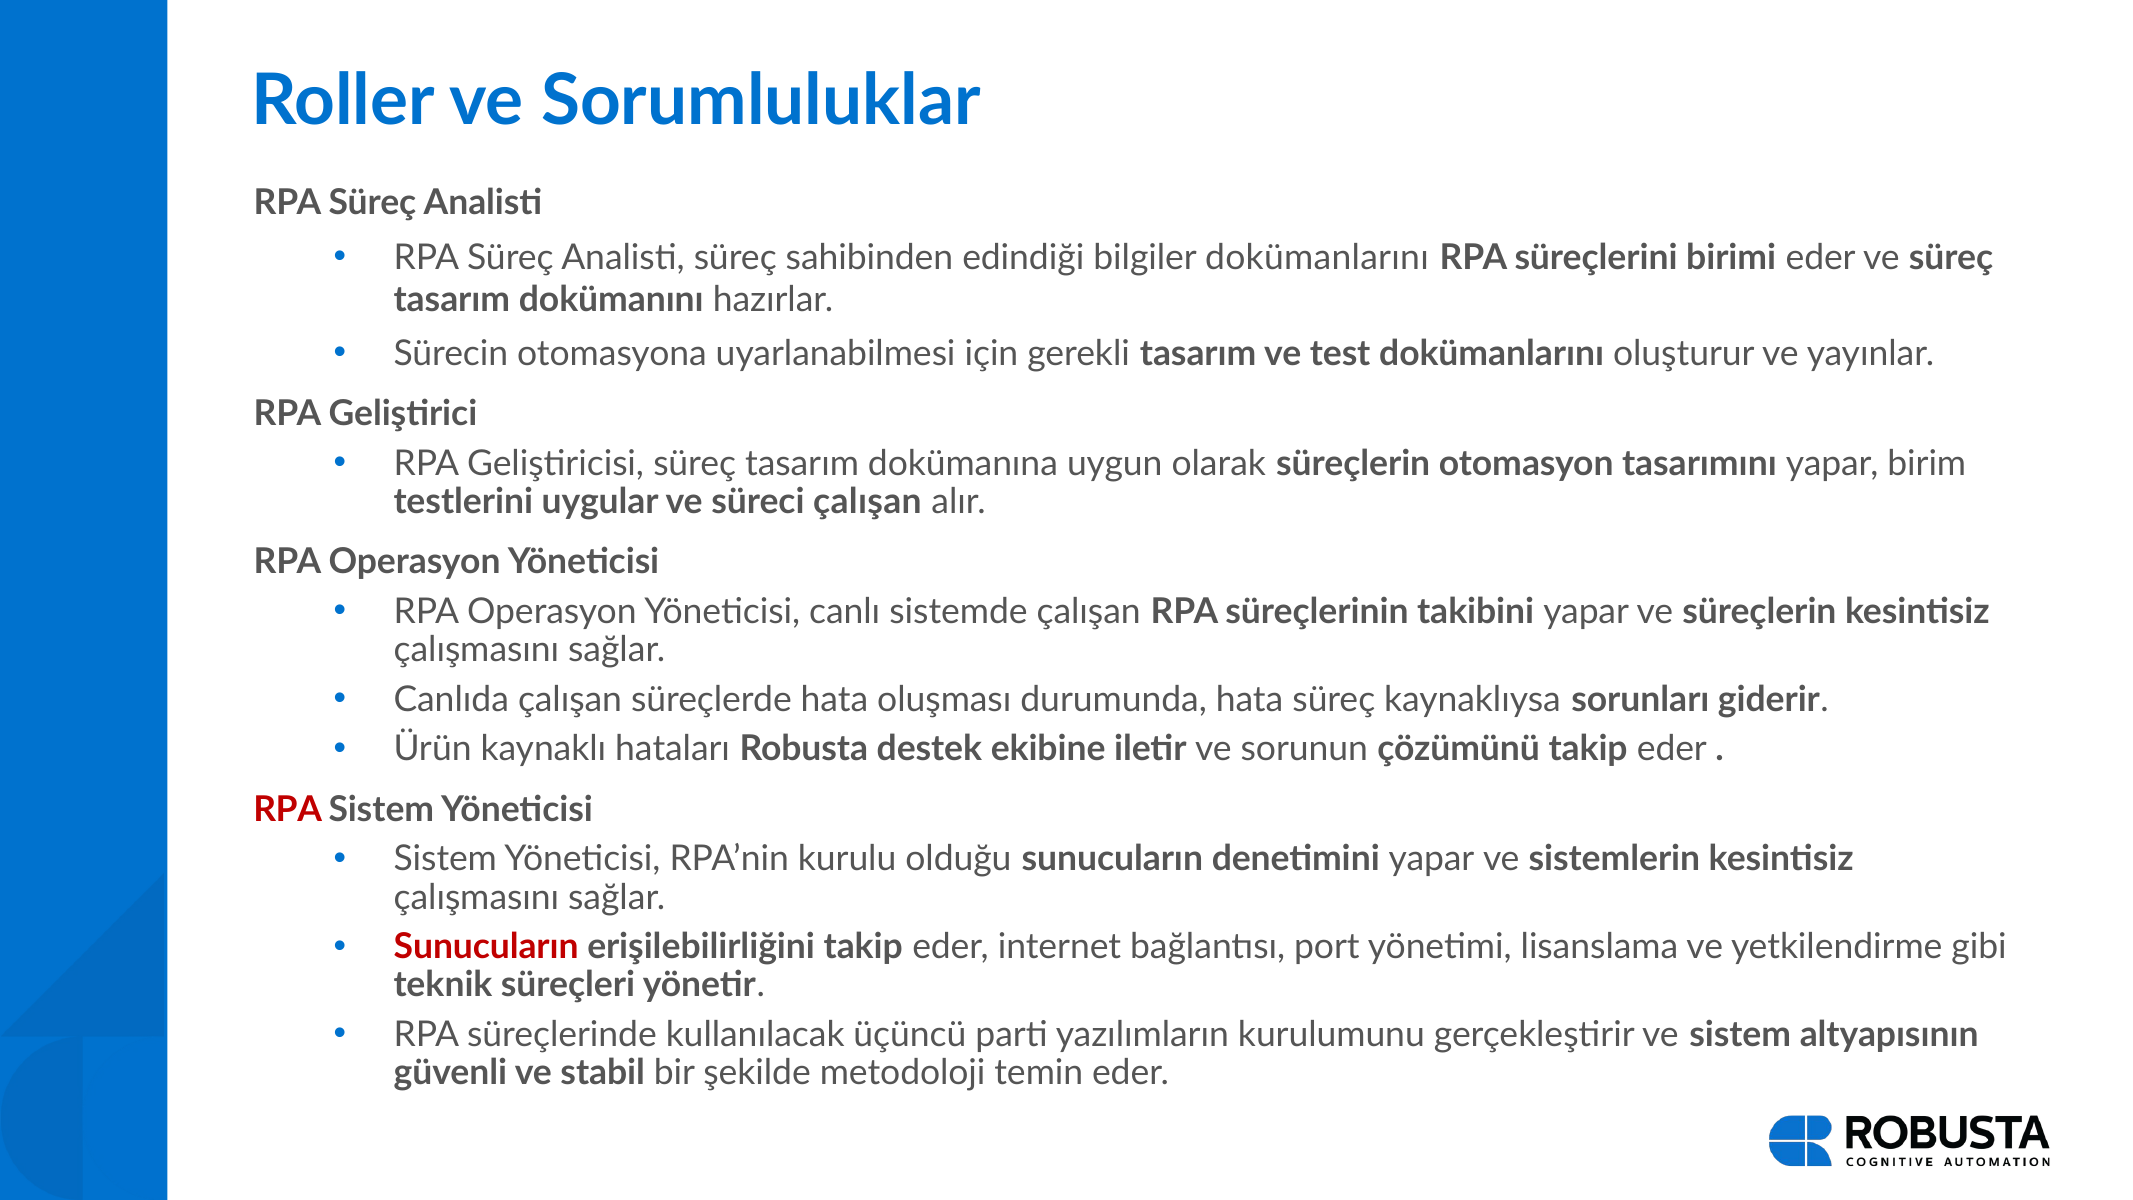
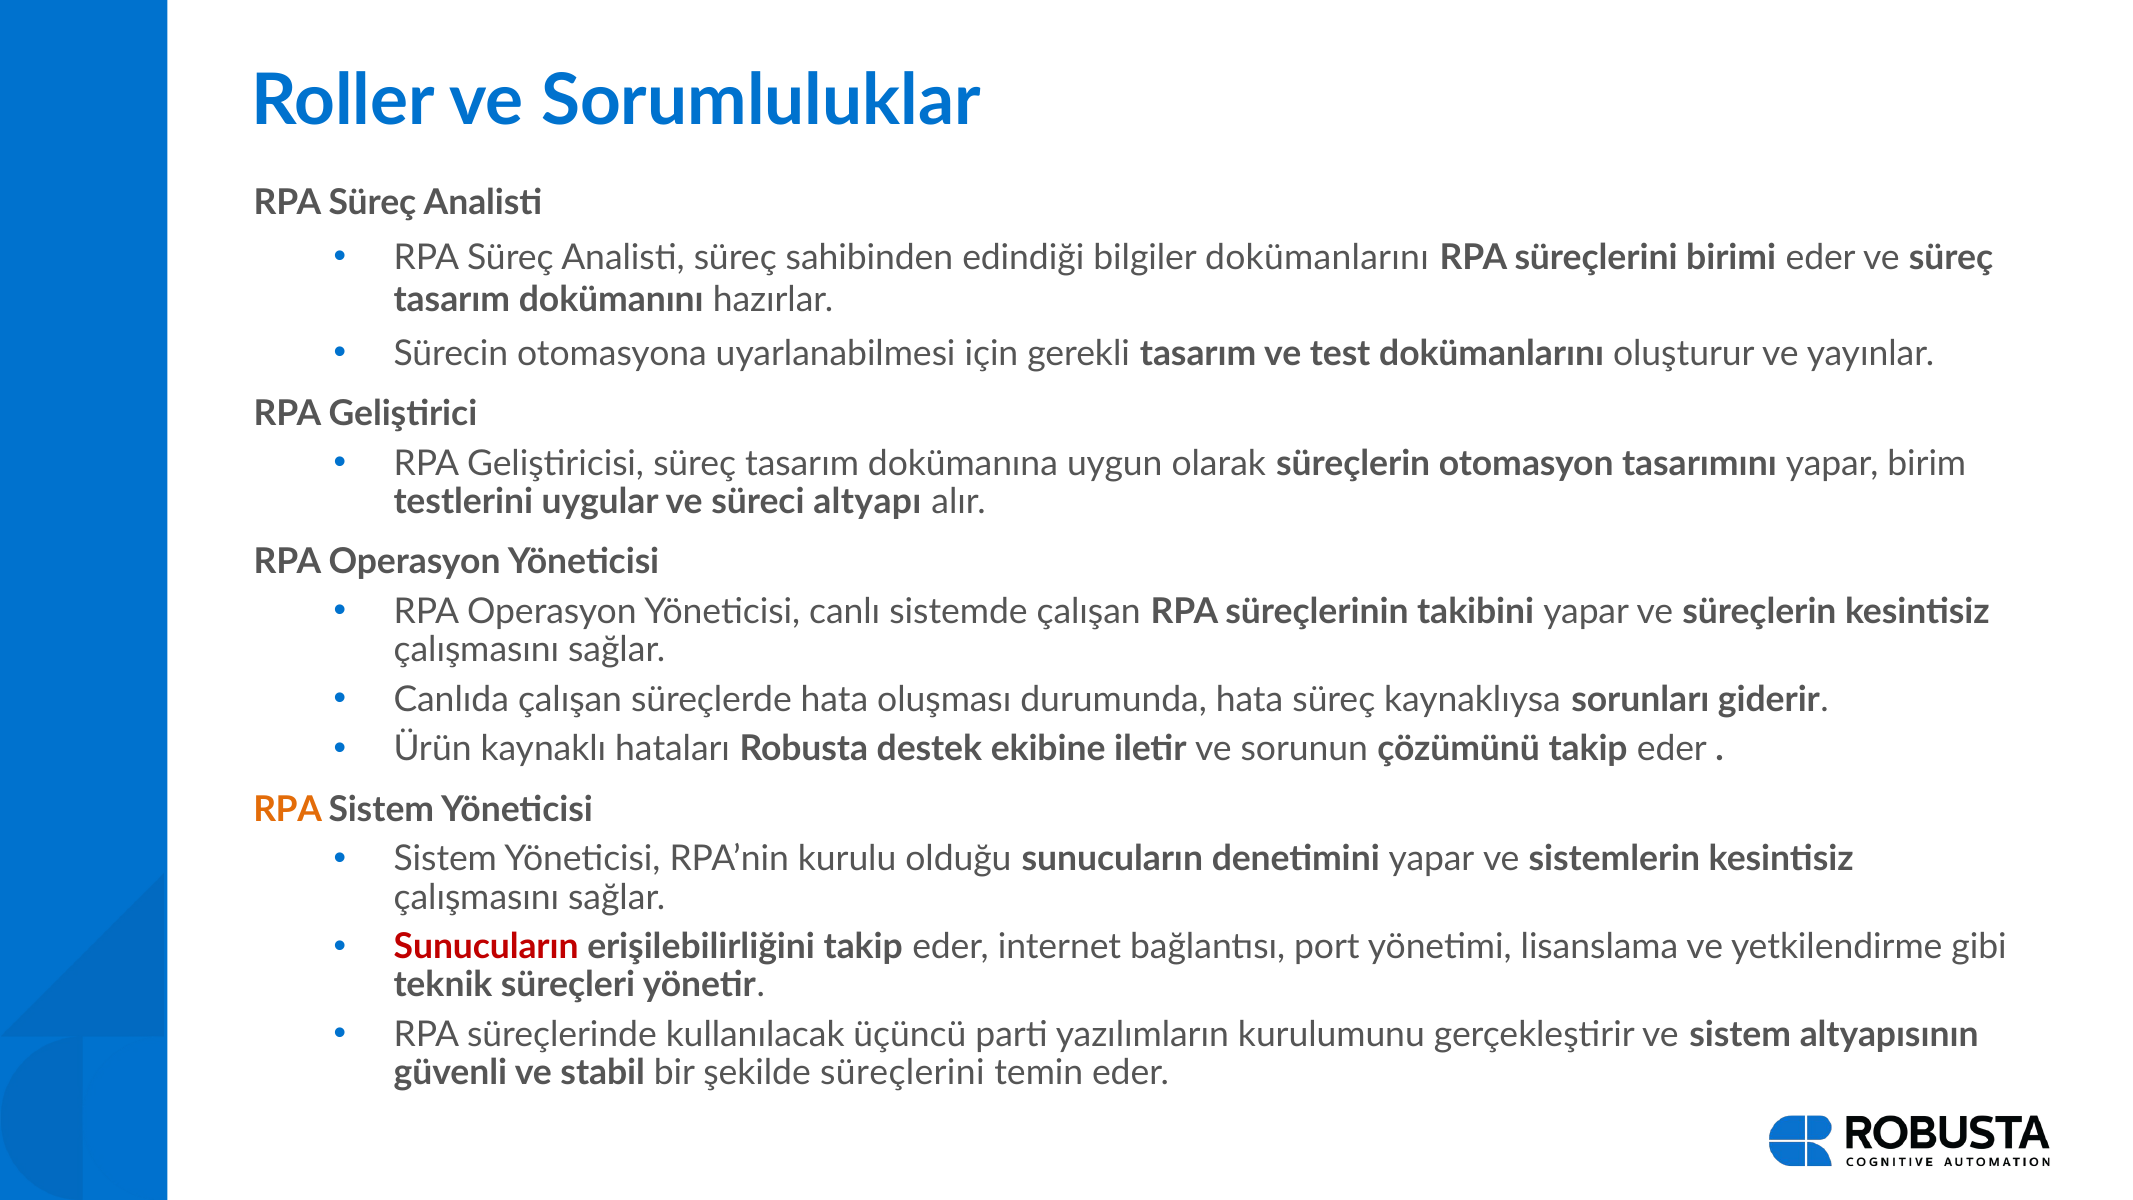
süreci çalışan: çalışan -> altyapı (867, 502)
RPA colour: red -> orange (288, 809)
şekilde metodoloji: metodoloji -> süreçlerini (902, 1073)
